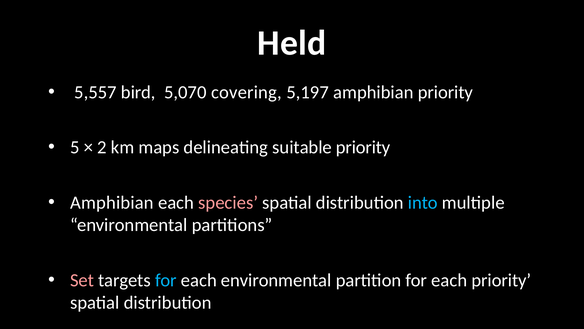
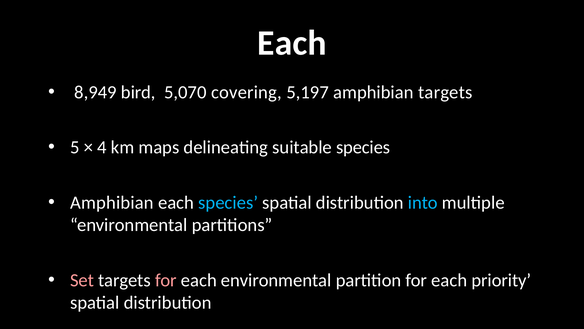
Held: Held -> Each (292, 43)
5,557: 5,557 -> 8,949 (95, 92)
amphibian priority: priority -> targets (445, 92)
2: 2 -> 4 (102, 147)
suitable priority: priority -> species (363, 147)
species colour: pink -> light blue (228, 202)
for colour: light blue -> pink (166, 280)
